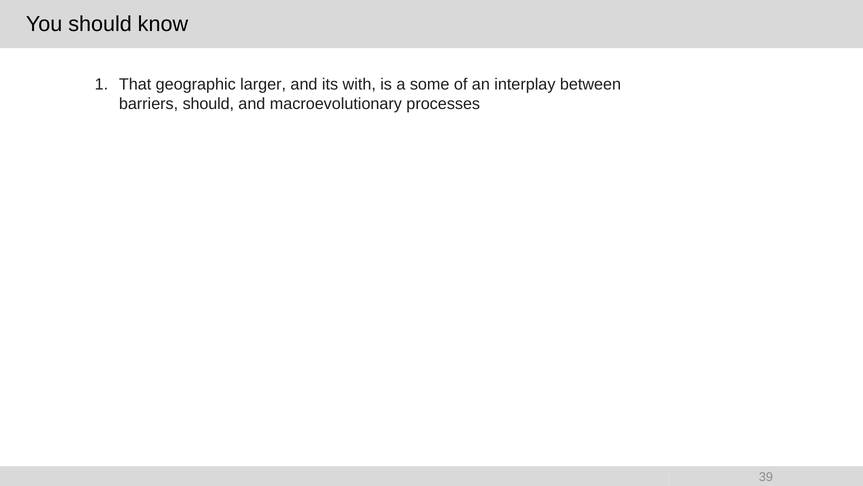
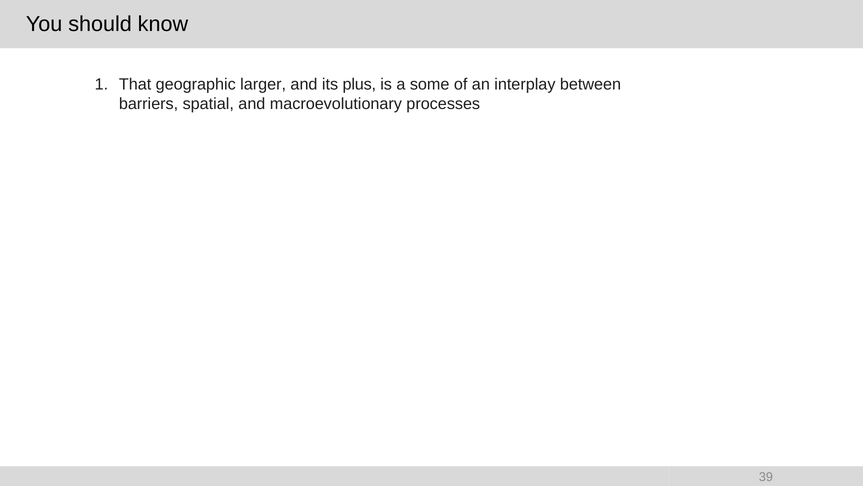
with: with -> plus (359, 85)
barriers should: should -> spatial (208, 104)
